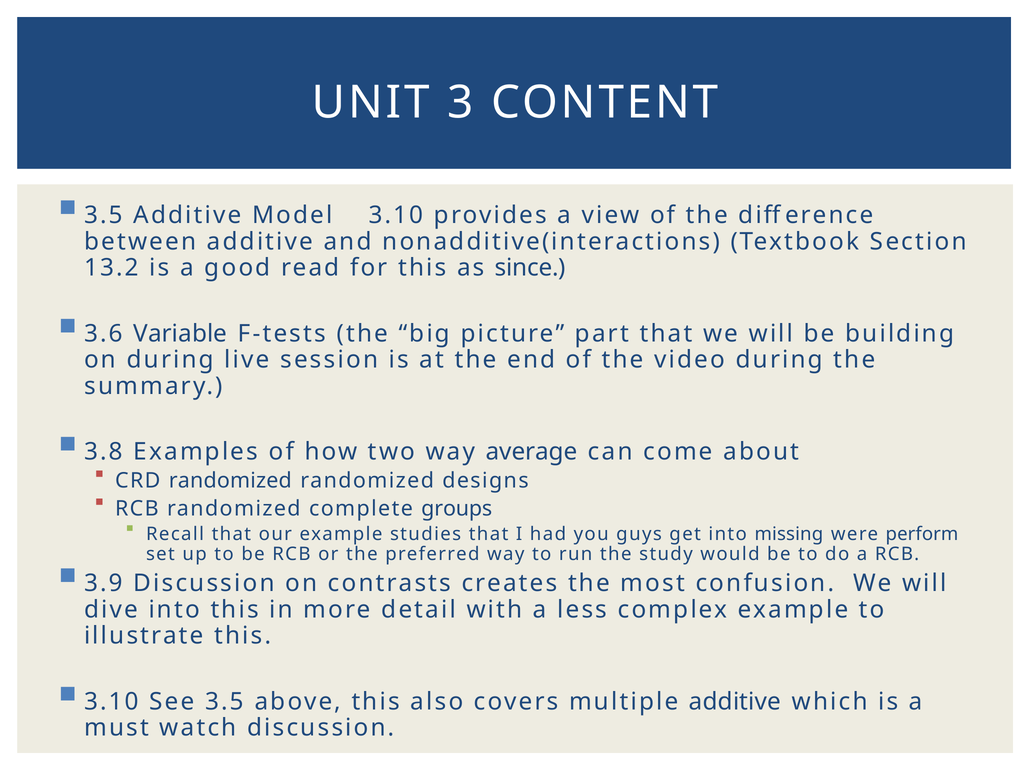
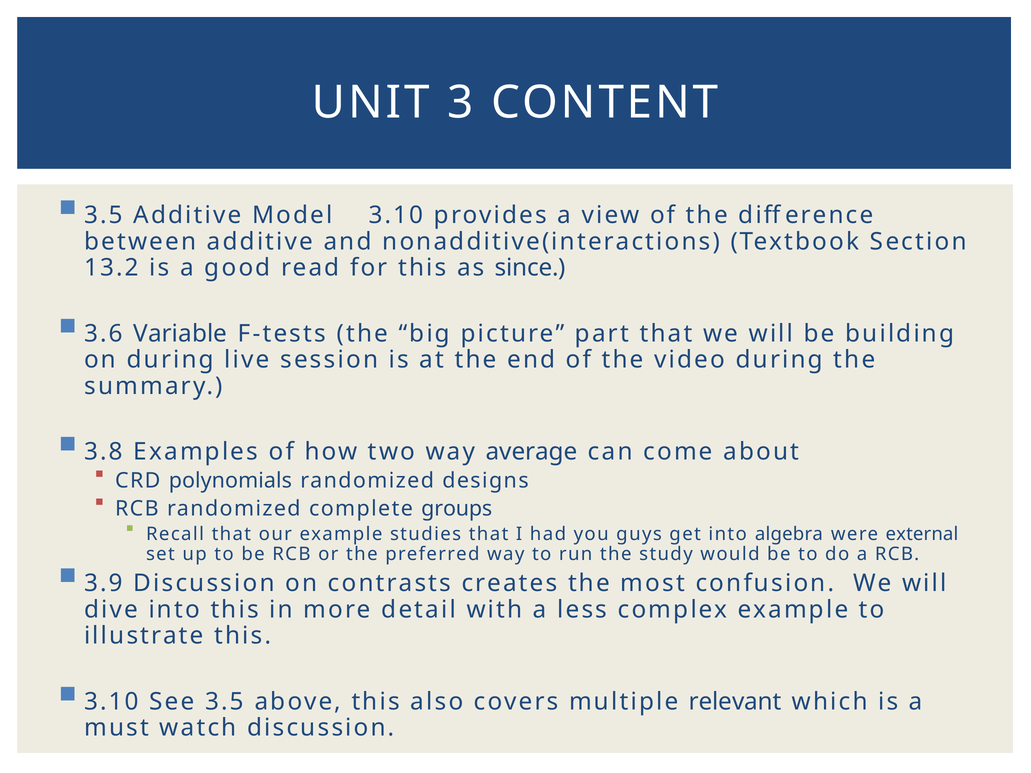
CRD randomized: randomized -> polynomials (230, 481)
missing: missing -> algebra (789, 534)
perform: perform -> external (922, 534)
multiple additive: additive -> relevant (735, 702)
